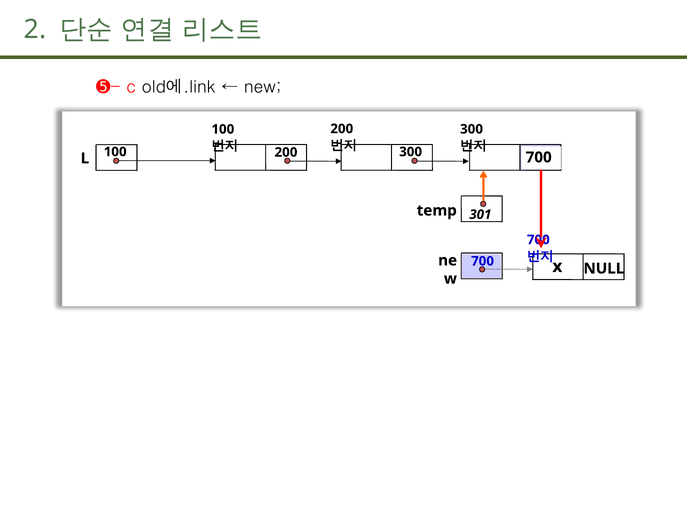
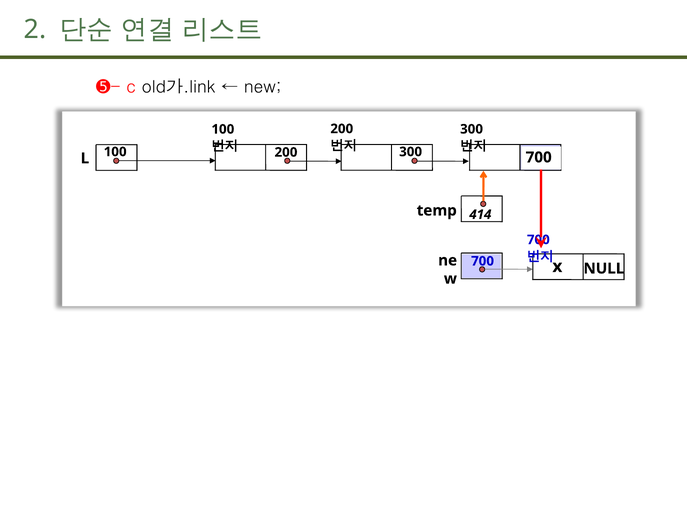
old에.link: old에.link -> old가.link (179, 87)
301: 301 -> 414 (480, 215)
